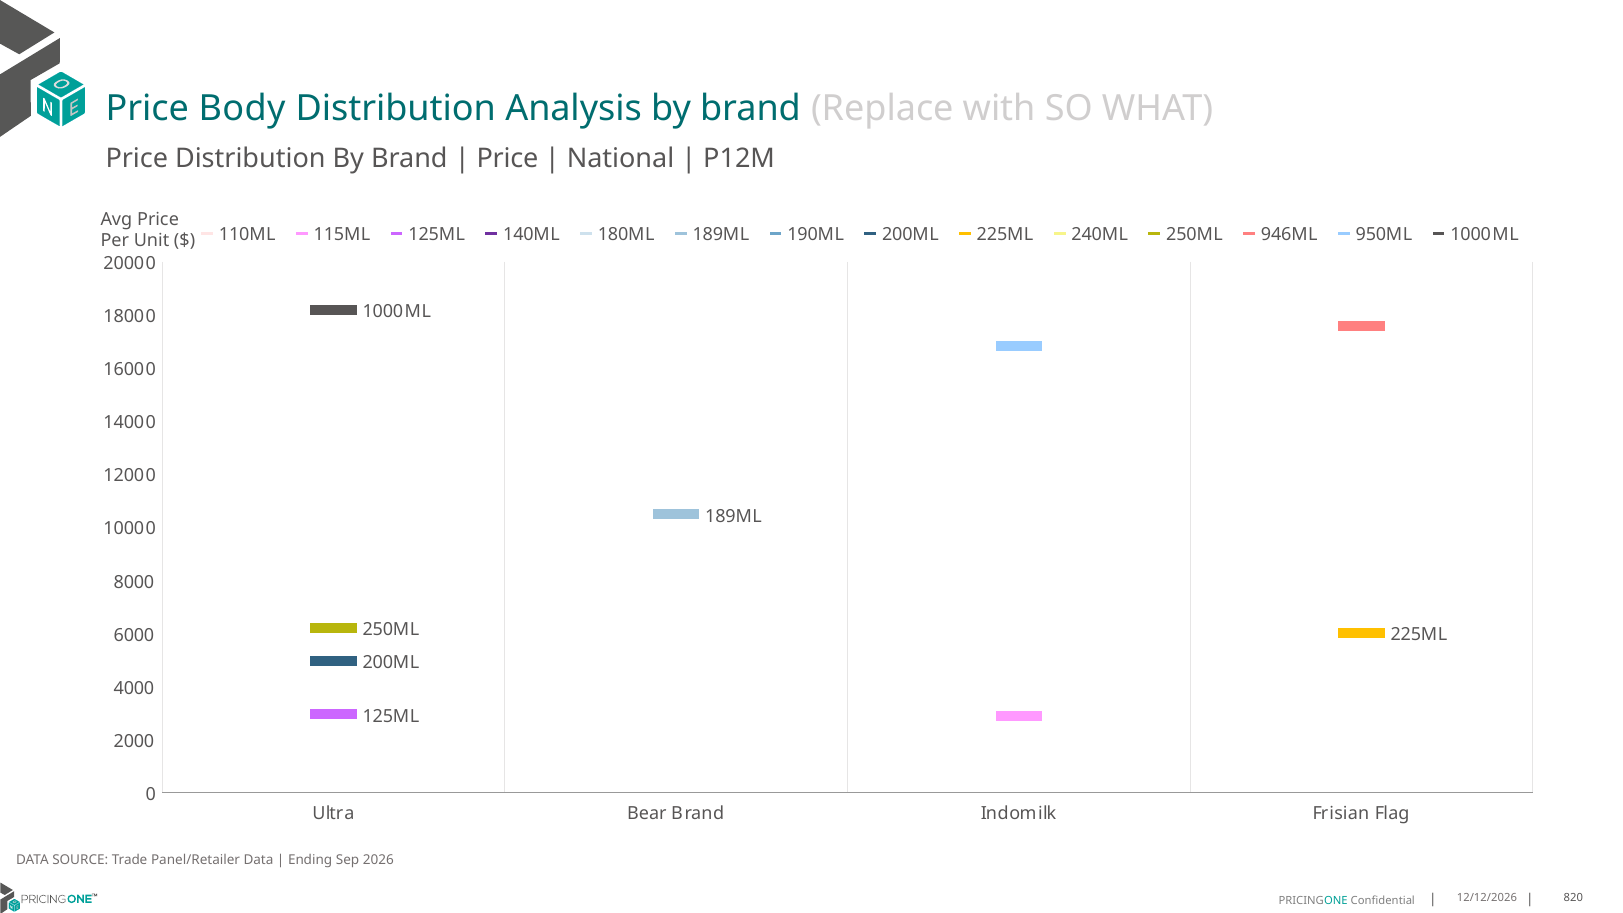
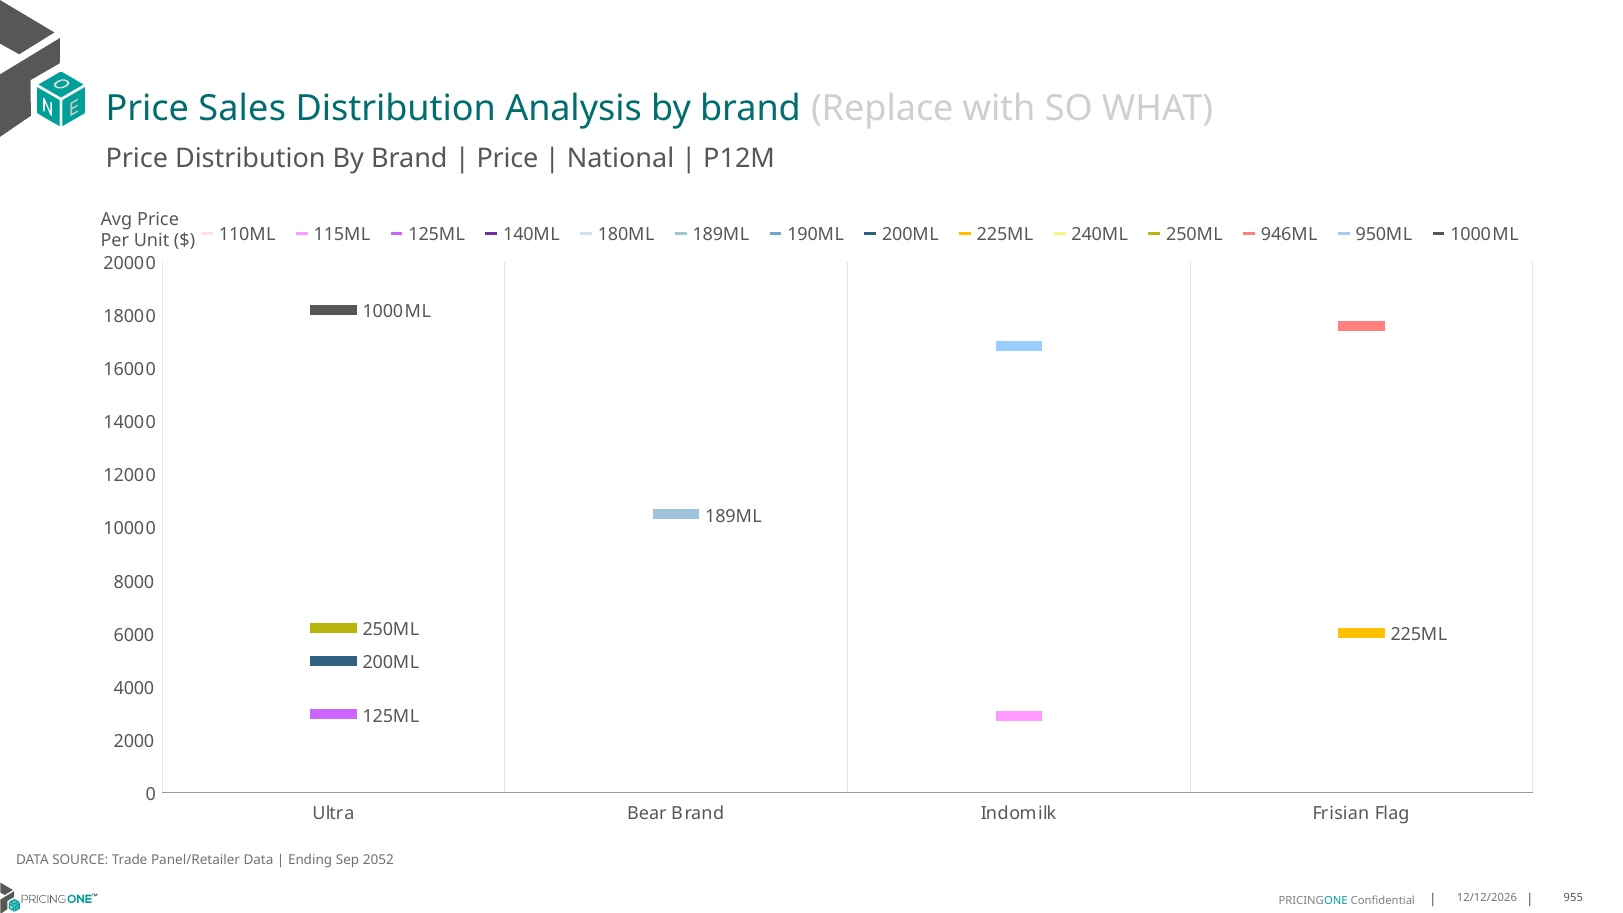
Body: Body -> Sales (242, 109)
2026: 2026 -> 2052 (378, 860)
820: 820 -> 955 (1573, 898)
